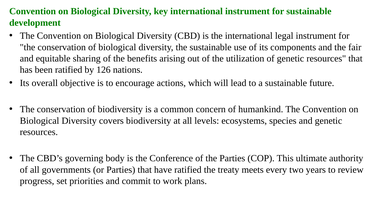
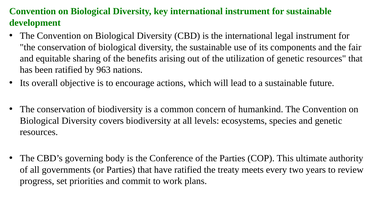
126: 126 -> 963 (104, 70)
